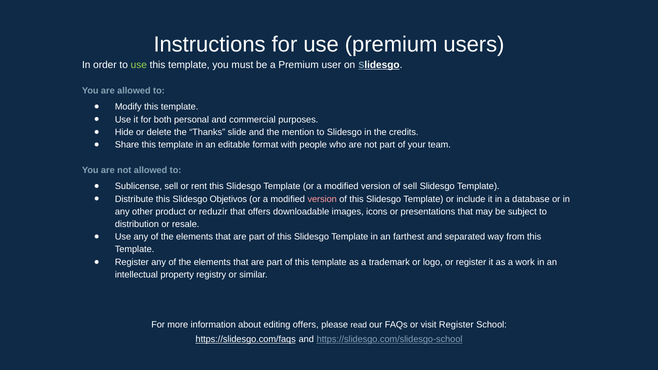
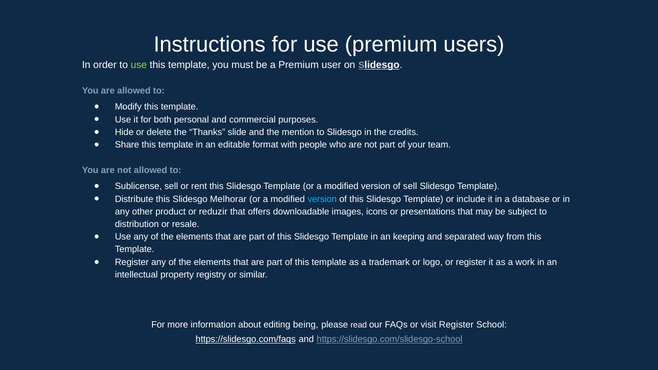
Objetivos: Objetivos -> Melhorar (228, 199)
version colour: pink -> light blue (322, 199)
farthest: farthest -> keeping (409, 237)
editing offers: offers -> being (306, 325)
